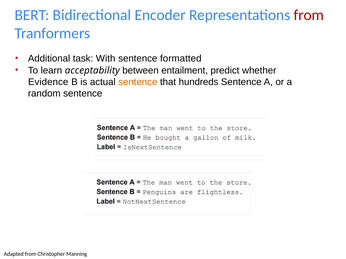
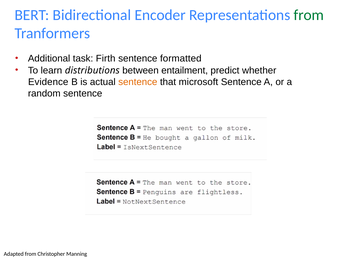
from colour: red -> green (309, 15)
With: With -> Firth (106, 59)
acceptability: acceptability -> distributions (92, 71)
hundreds: hundreds -> microsoft (198, 82)
